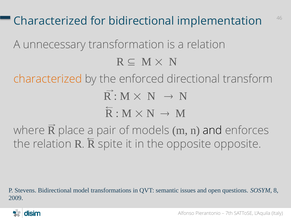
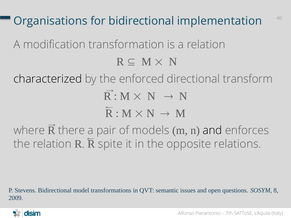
Characterized: Characterized -> Organisations (50, 21)
unnecessary: unnecessary -> modification (54, 45)
characterized colour: orange -> black (48, 79)
place: place -> there (71, 131)
opposite opposite: opposite -> relations (238, 144)
